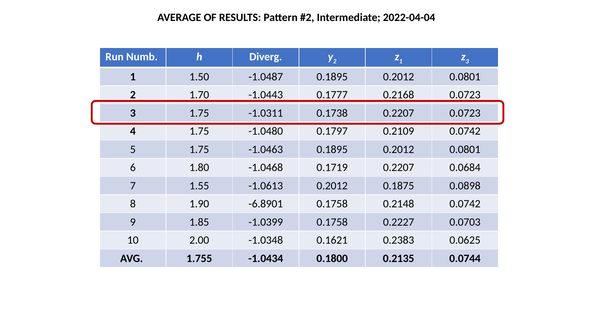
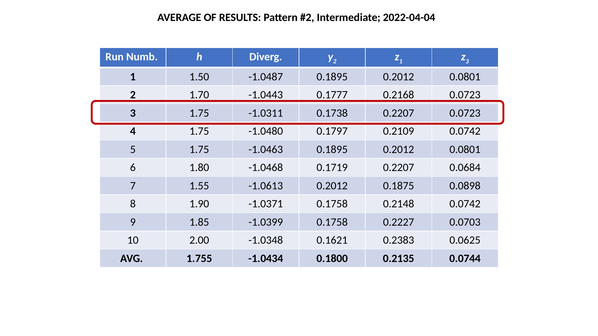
-6.8901: -6.8901 -> -1.0371 (266, 204)
